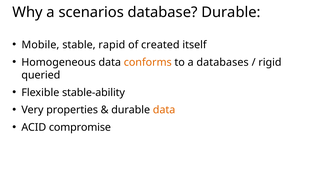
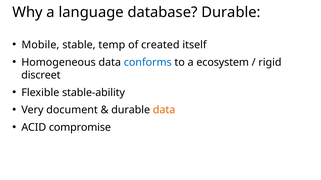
scenarios: scenarios -> language (91, 12)
rapid: rapid -> temp (112, 45)
conforms colour: orange -> blue (148, 62)
databases: databases -> ecosystem (223, 62)
queried: queried -> discreet (41, 75)
properties: properties -> document (72, 110)
